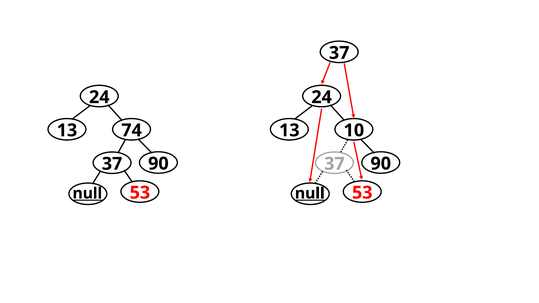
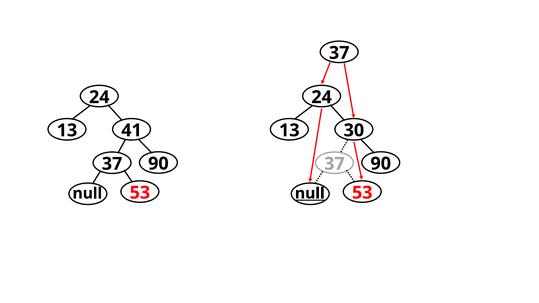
74: 74 -> 41 (132, 130)
10: 10 -> 30 (354, 130)
null underline: present -> none (87, 193)
